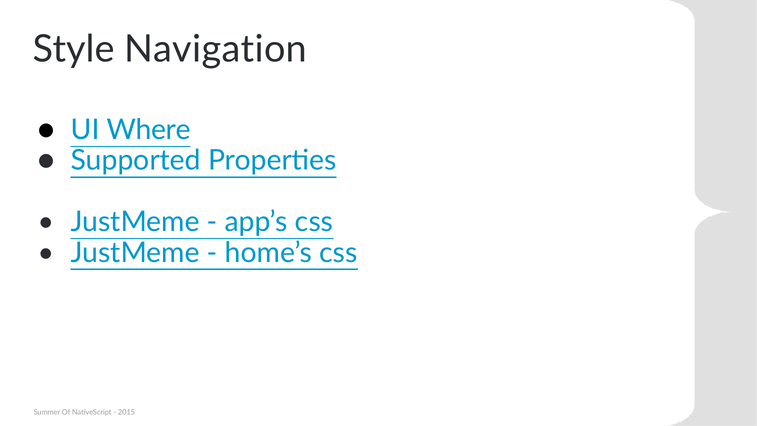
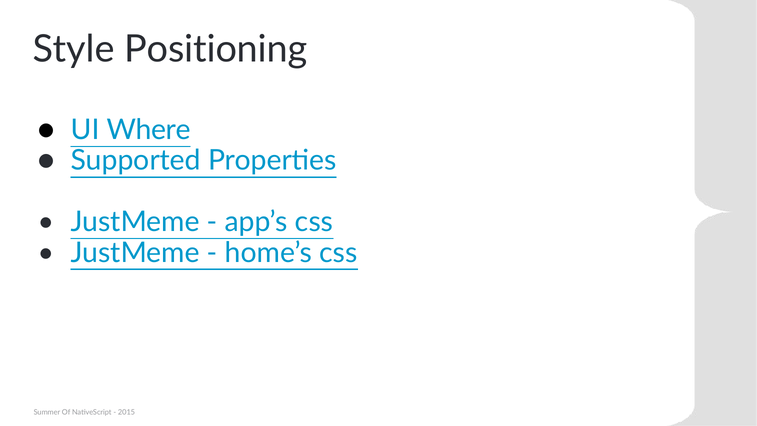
Navigation: Navigation -> Positioning (216, 49)
